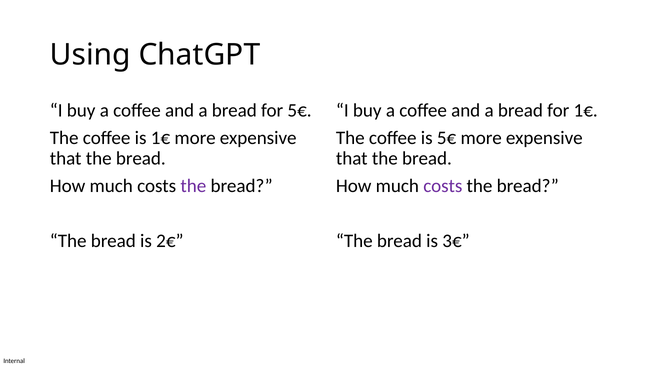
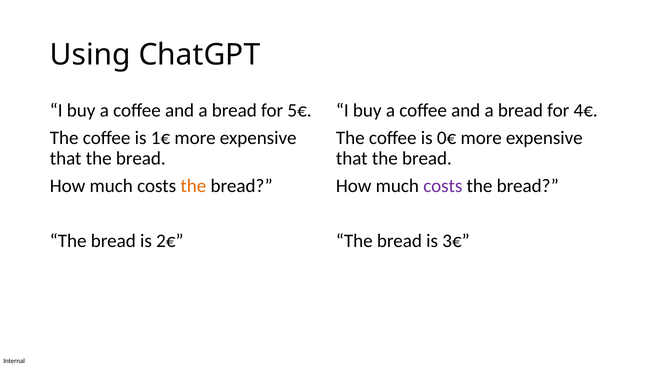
for 1€: 1€ -> 4€ (586, 111)
is 5€: 5€ -> 0€ (447, 138)
the colour: purple -> orange (193, 186)
